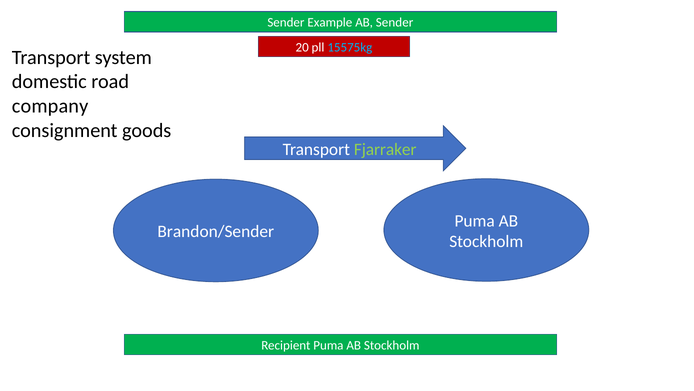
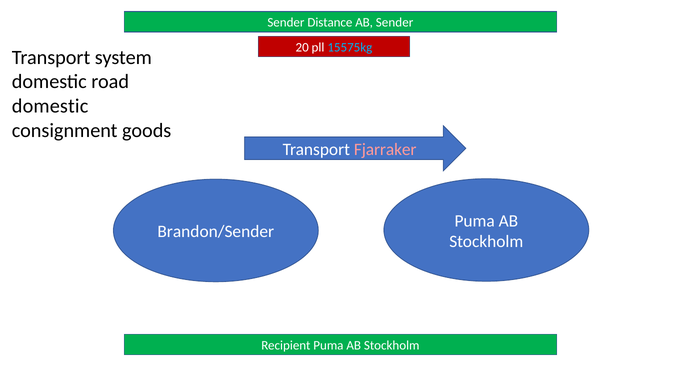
Example: Example -> Distance (330, 23)
company: company -> domestic (50, 106)
Fjarraker colour: light green -> pink (385, 149)
